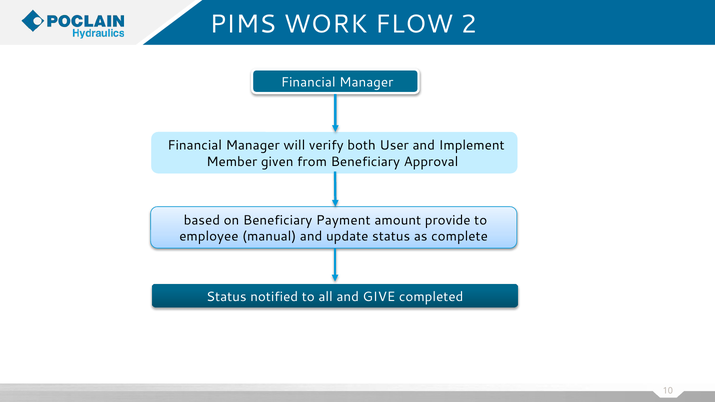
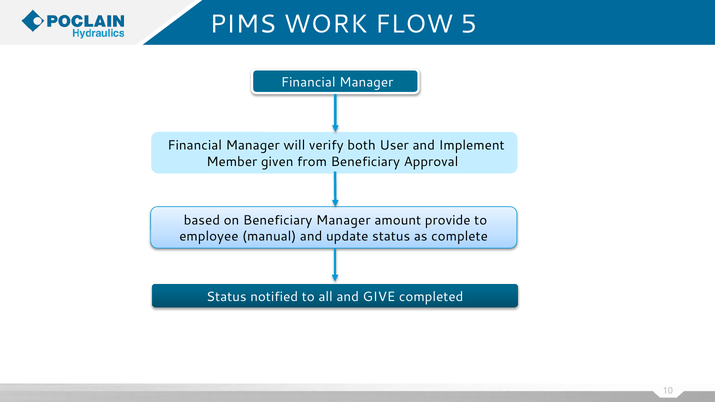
2: 2 -> 5 (469, 24)
Beneficiary Payment: Payment -> Manager (343, 220)
